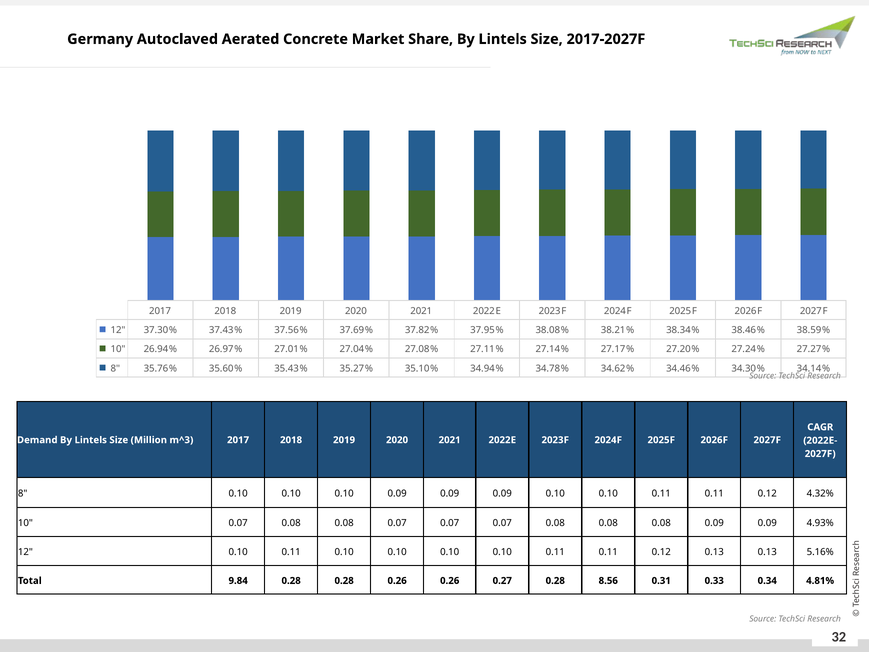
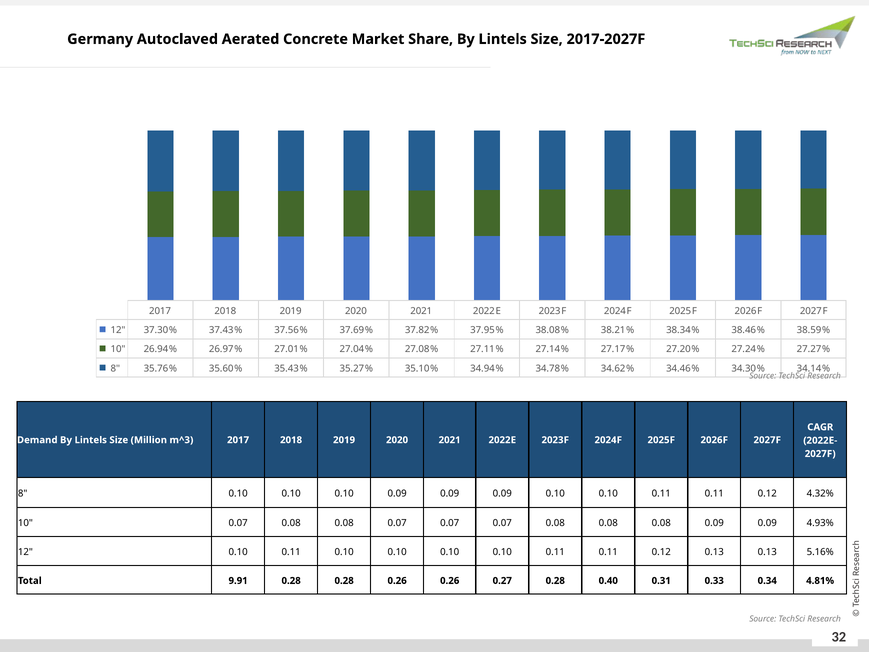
9.84: 9.84 -> 9.91 (238, 580)
8.56: 8.56 -> 0.40 (608, 580)
